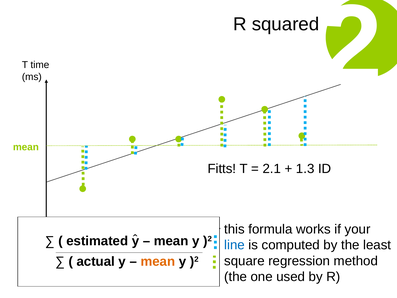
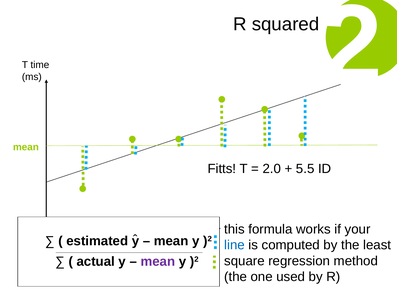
2.1: 2.1 -> 2.0 (272, 169)
1.3: 1.3 -> 5.5 (305, 169)
mean colour: orange -> purple (158, 261)
